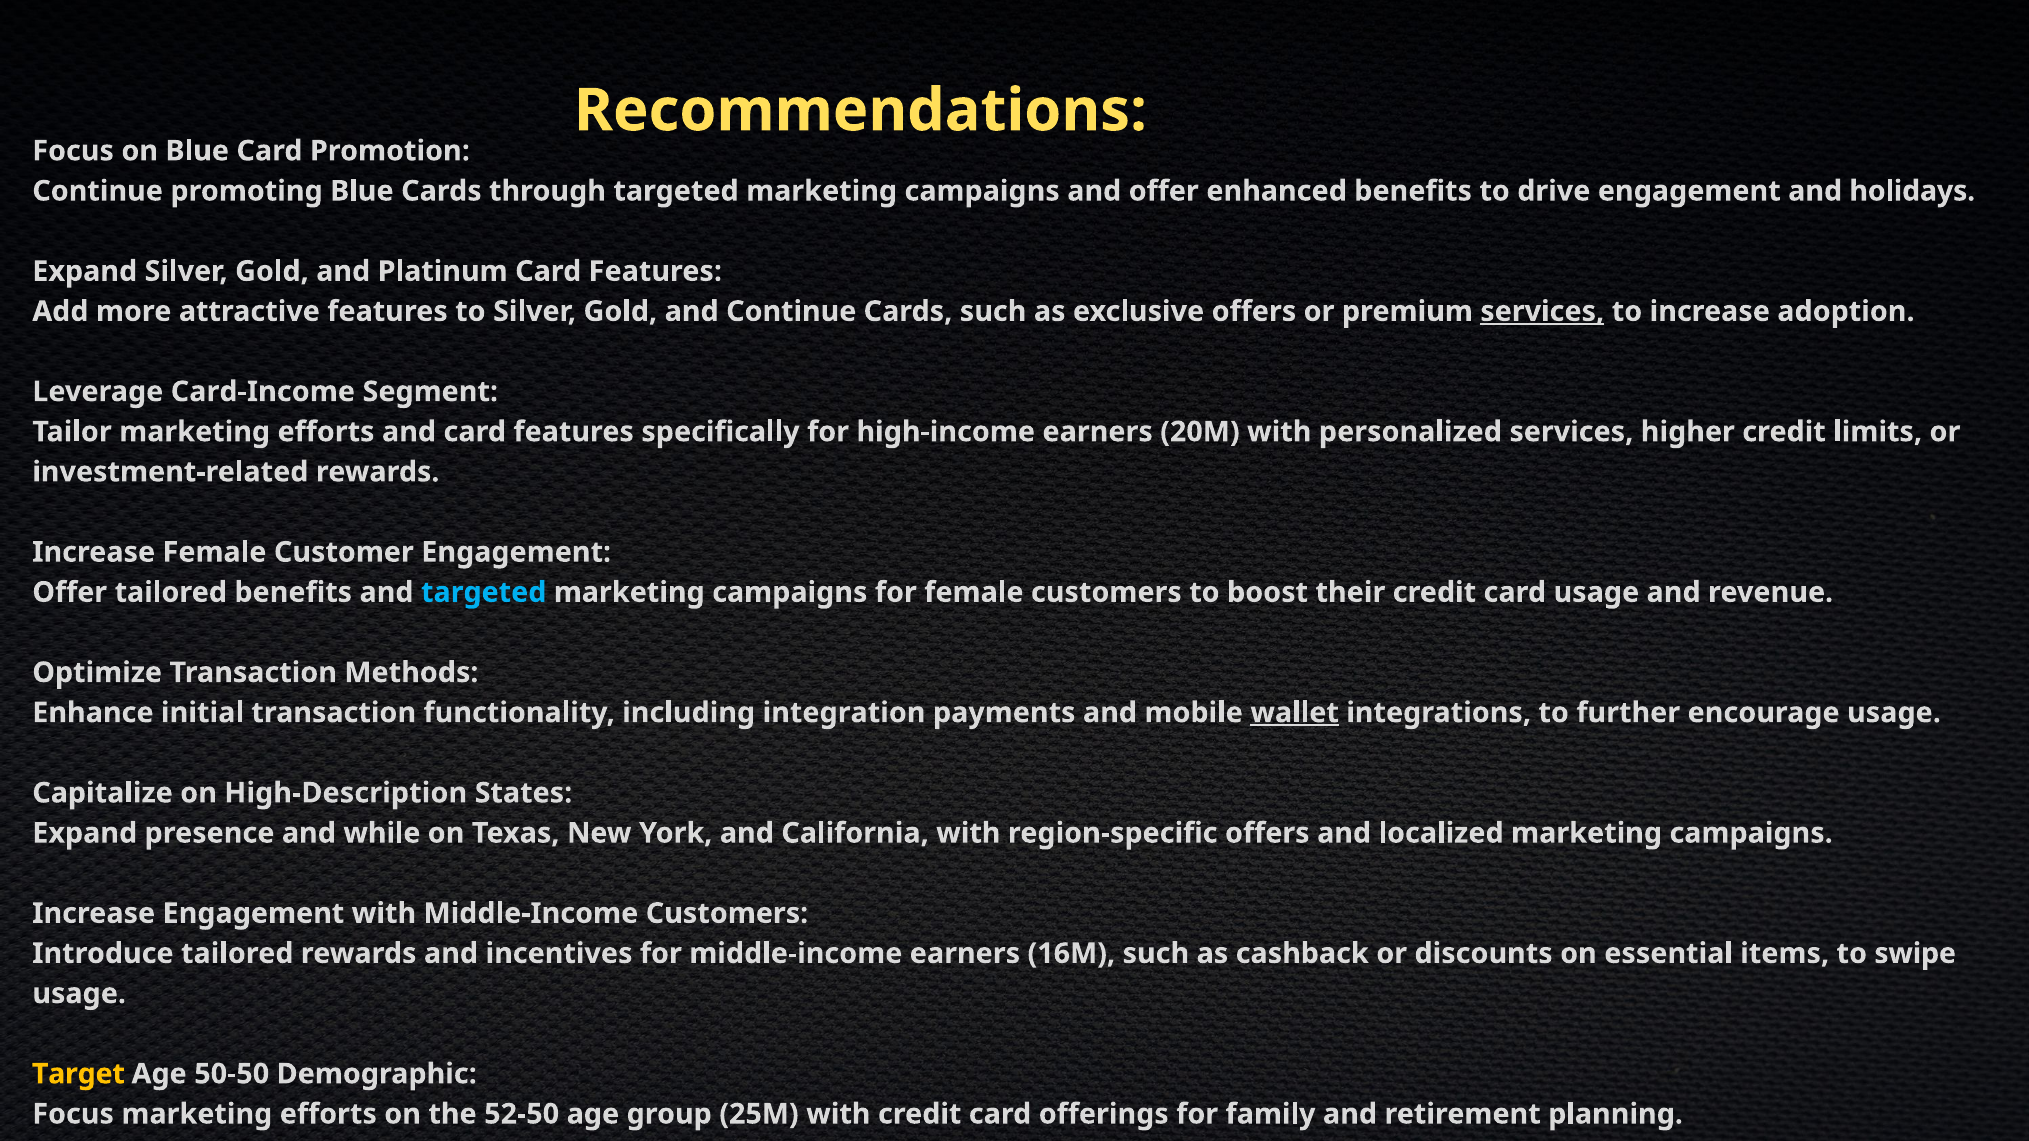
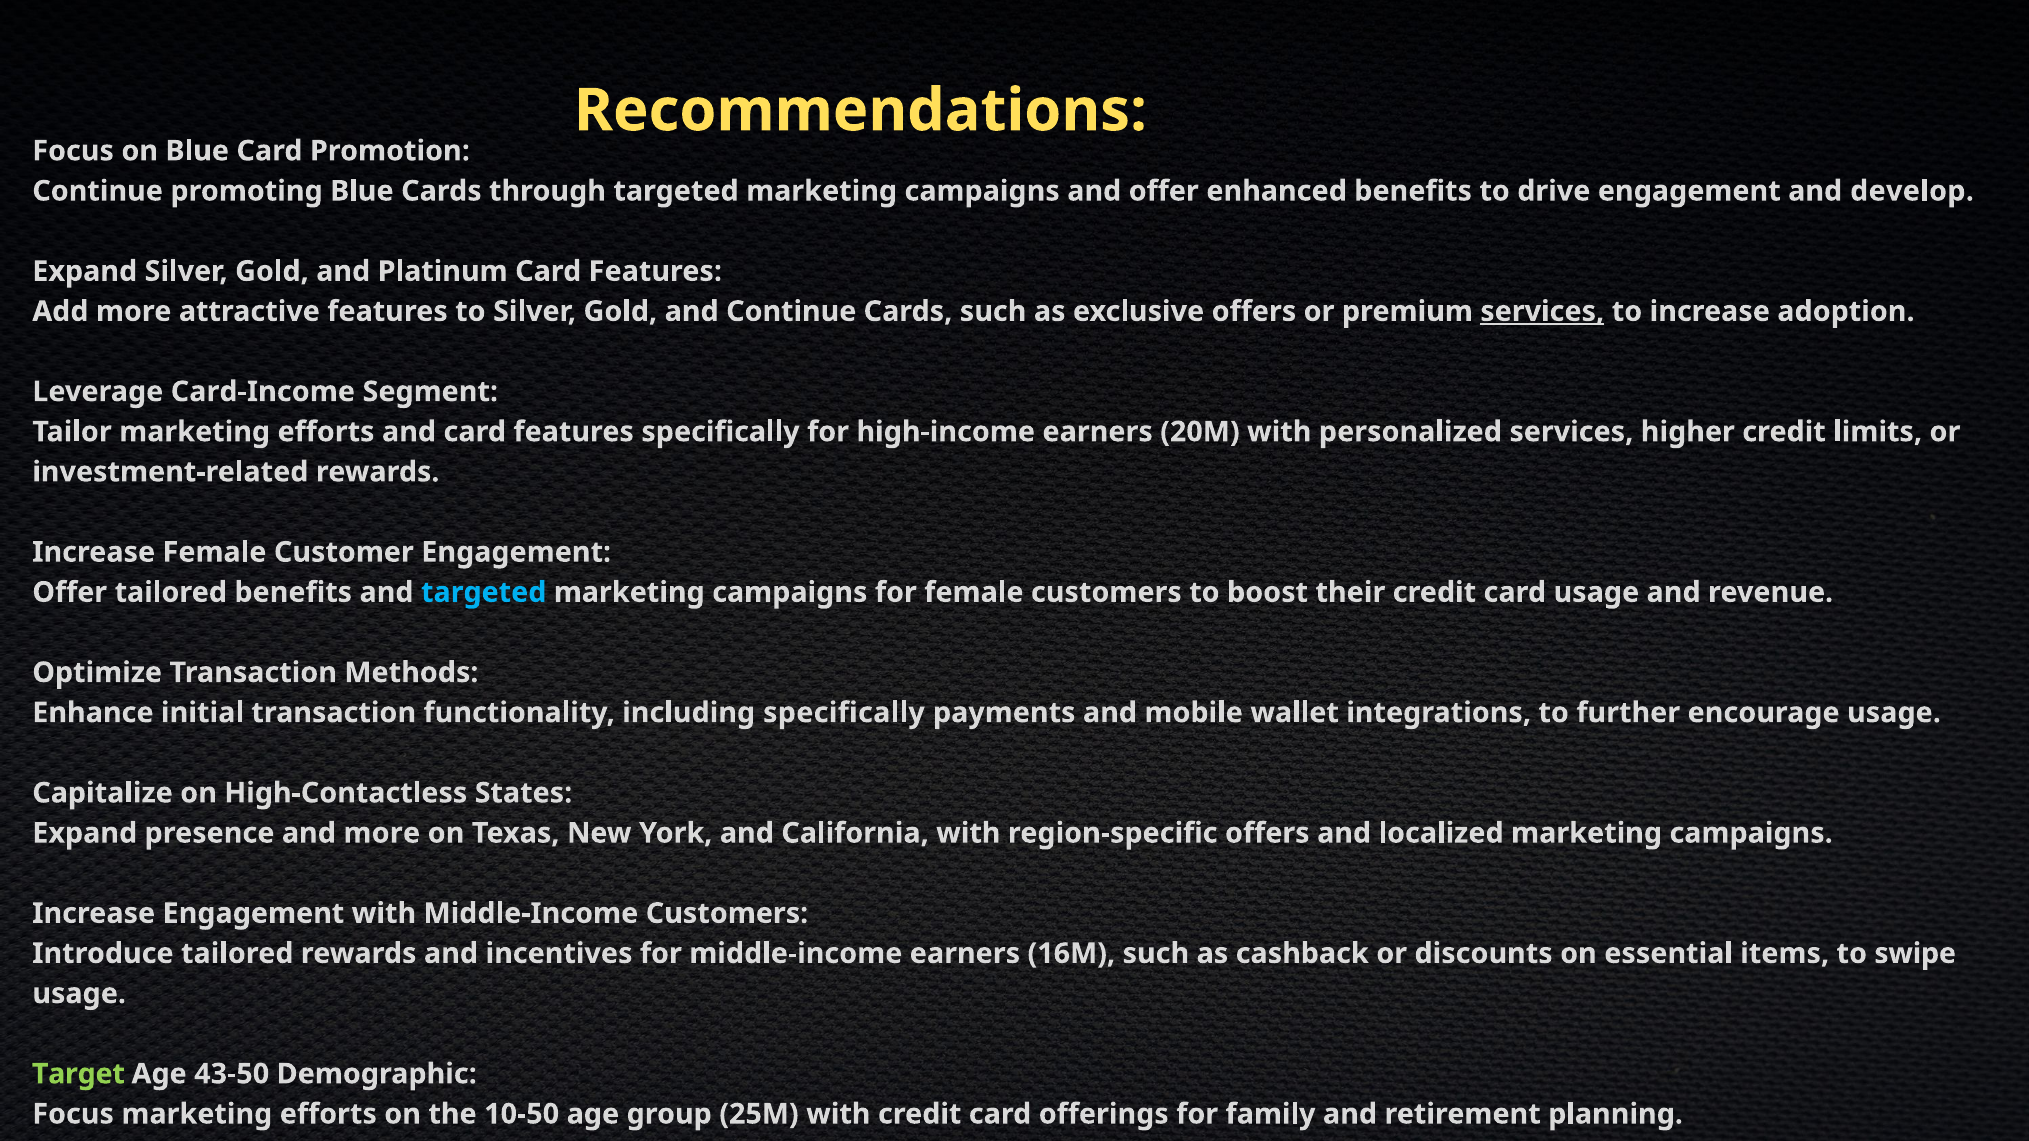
holidays: holidays -> develop (1912, 191)
including integration: integration -> specifically (844, 713)
wallet underline: present -> none (1295, 713)
High-Description: High-Description -> High-Contactless (346, 793)
and while: while -> more (382, 833)
Target colour: yellow -> light green (78, 1074)
50-50: 50-50 -> 43-50 (232, 1074)
52-50: 52-50 -> 10-50 (522, 1114)
